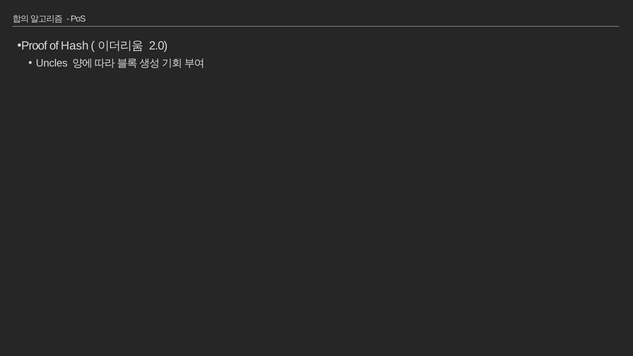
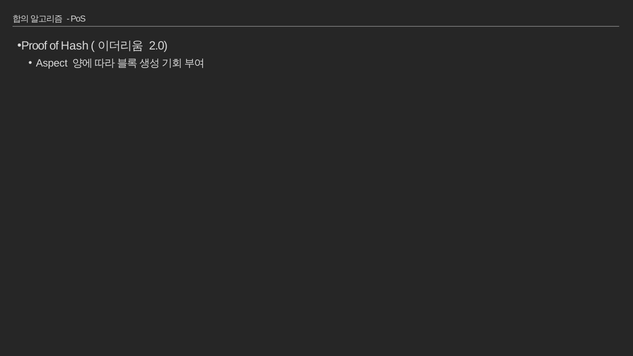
Uncles: Uncles -> Aspect (52, 63)
